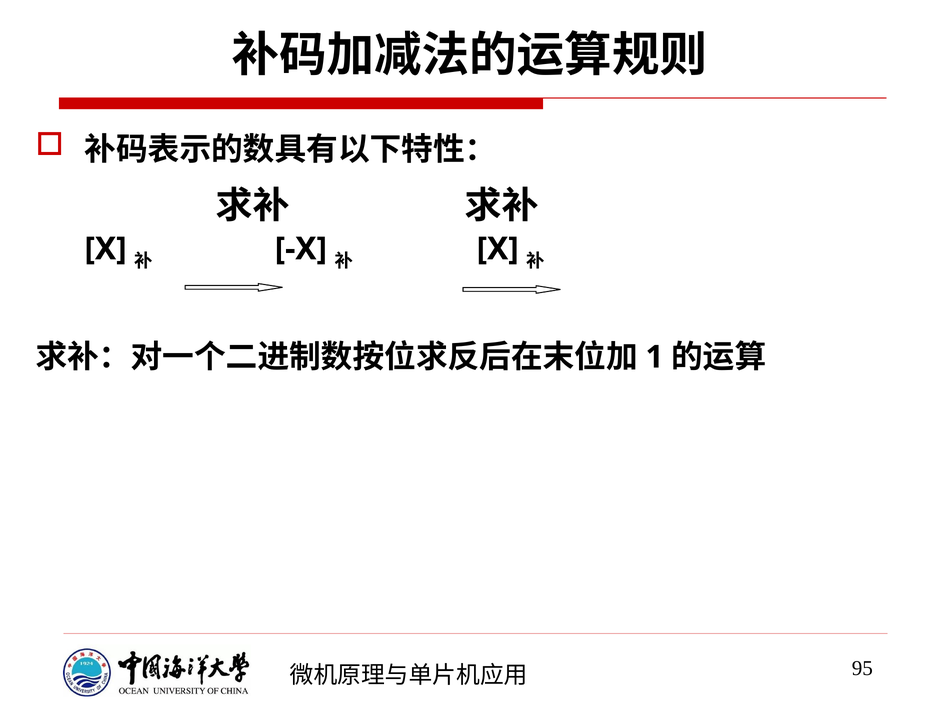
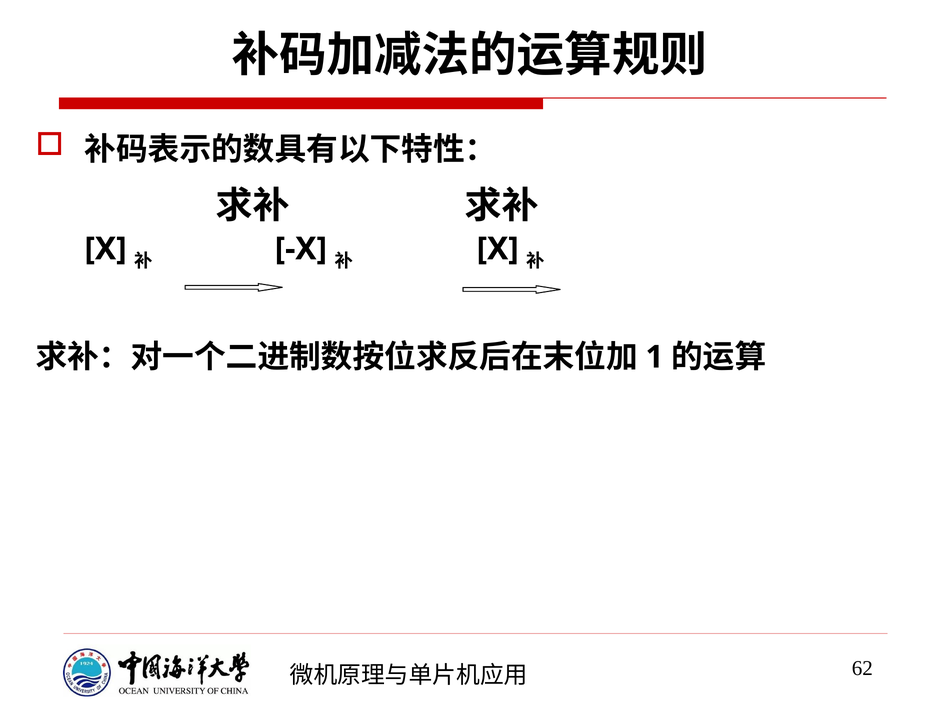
95: 95 -> 62 (862, 668)
